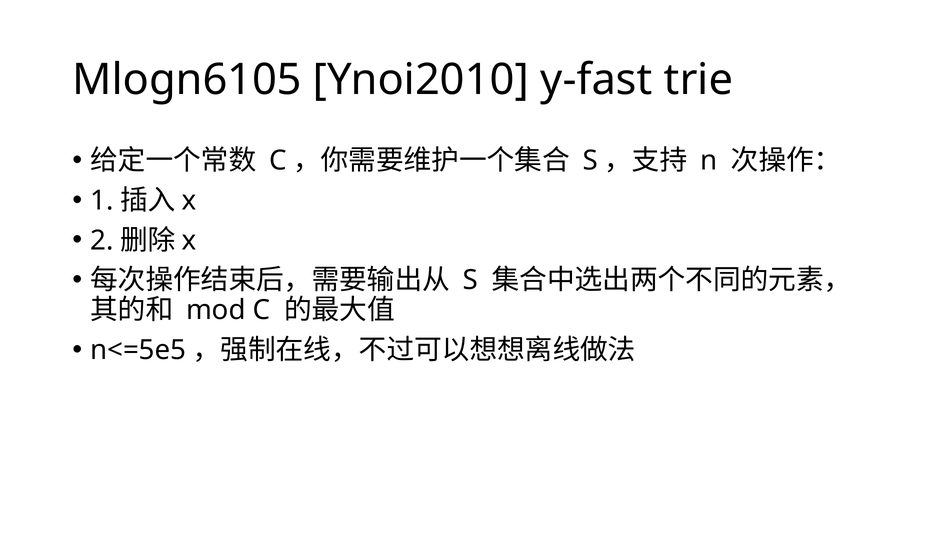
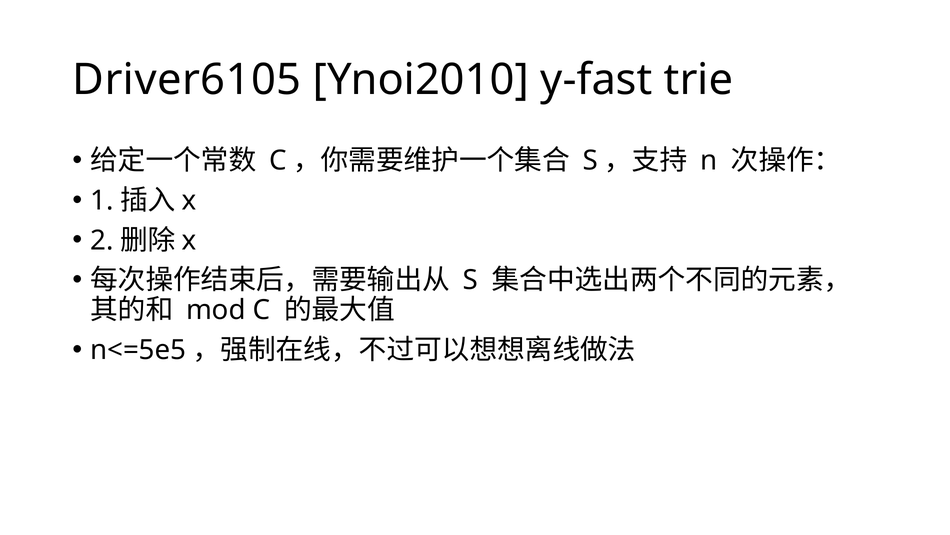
Mlogn6105: Mlogn6105 -> Driver6105 (187, 80)
